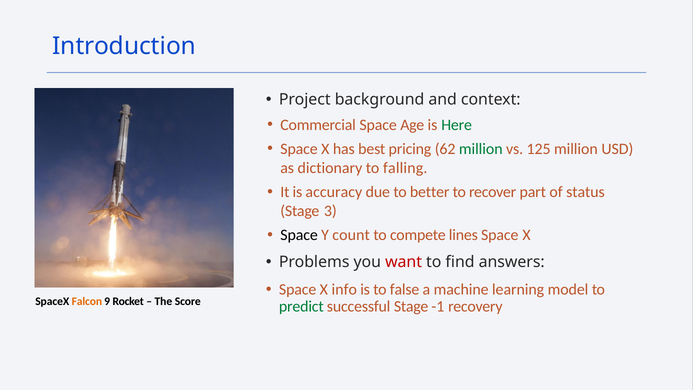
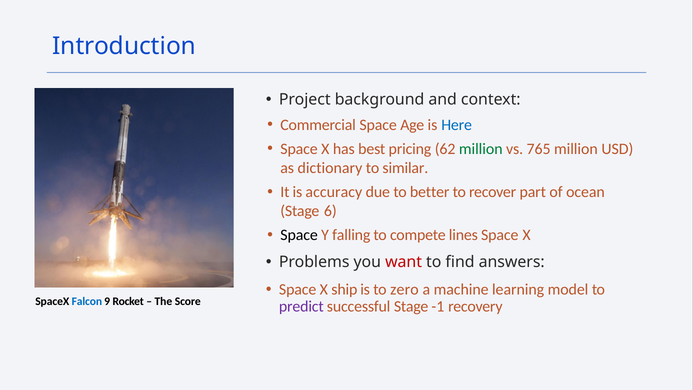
Here colour: green -> blue (457, 125)
125: 125 -> 765 (539, 149)
falling: falling -> similar (405, 168)
status: status -> ocean (585, 192)
3: 3 -> 6 (330, 211)
count: count -> falling (351, 235)
info: info -> ship (344, 289)
false: false -> zero (404, 289)
Falcon colour: orange -> blue (87, 301)
predict colour: green -> purple (301, 306)
